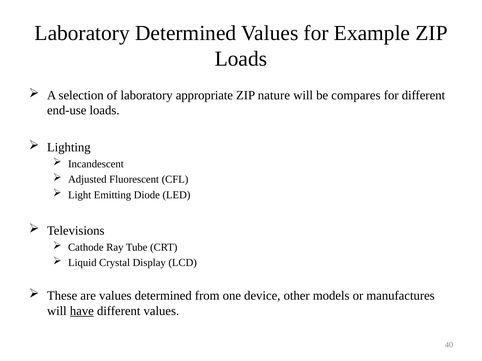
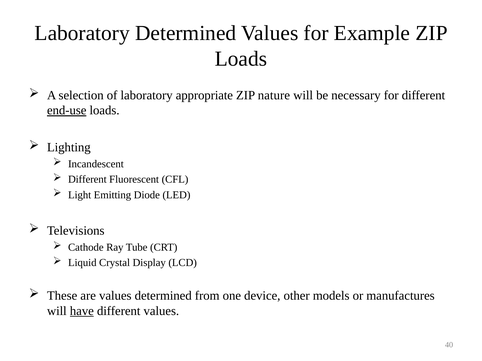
compares: compares -> necessary (356, 95)
end-use underline: none -> present (67, 111)
Adjusted: Adjusted -> Different (87, 180)
